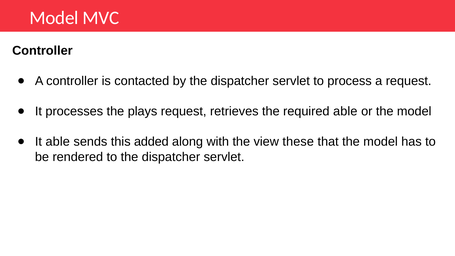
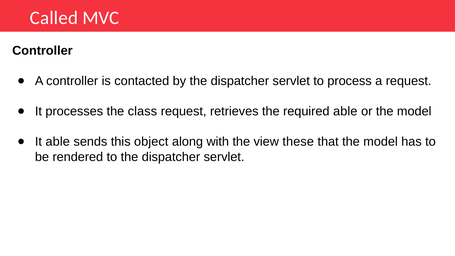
Model: Model -> Called (54, 18)
plays: plays -> class (142, 111)
added: added -> object (151, 142)
